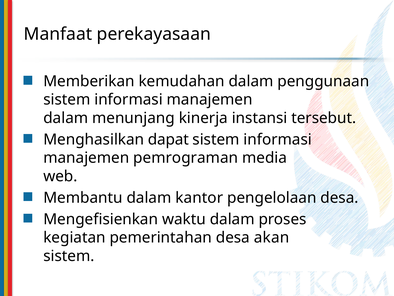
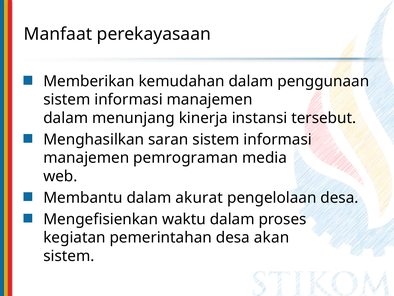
dapat: dapat -> saran (168, 139)
kantor: kantor -> akurat (199, 197)
